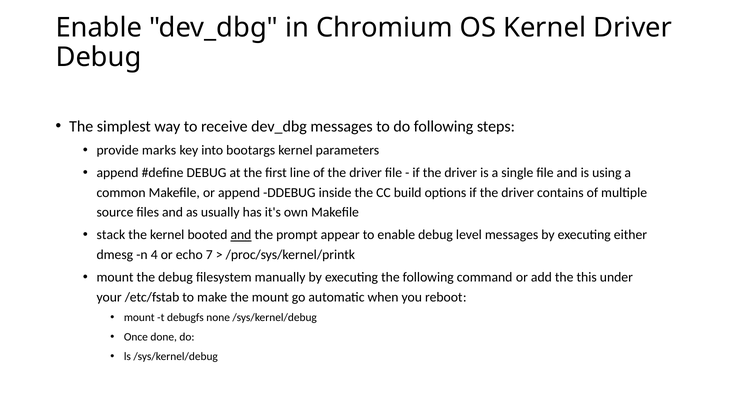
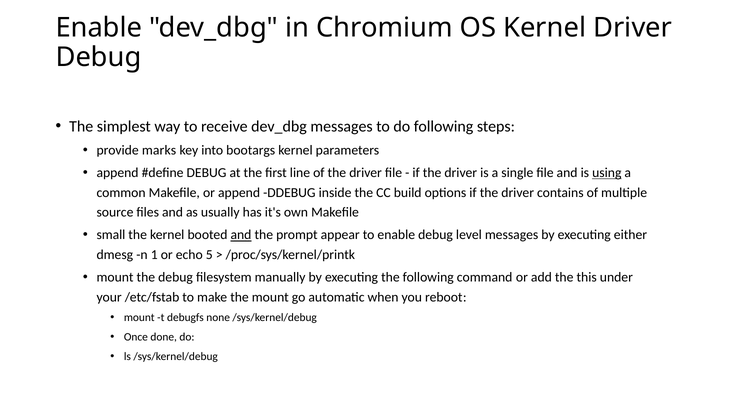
using underline: none -> present (607, 173)
stack: stack -> small (111, 235)
4: 4 -> 1 (154, 255)
7: 7 -> 5 (209, 255)
